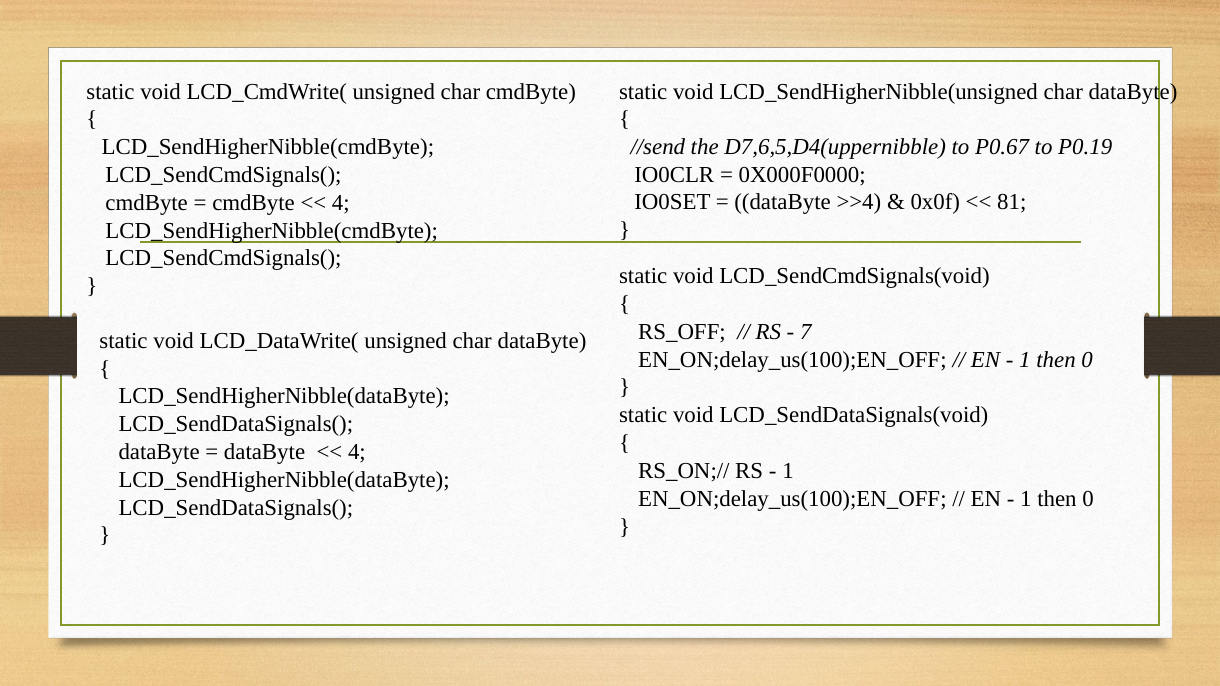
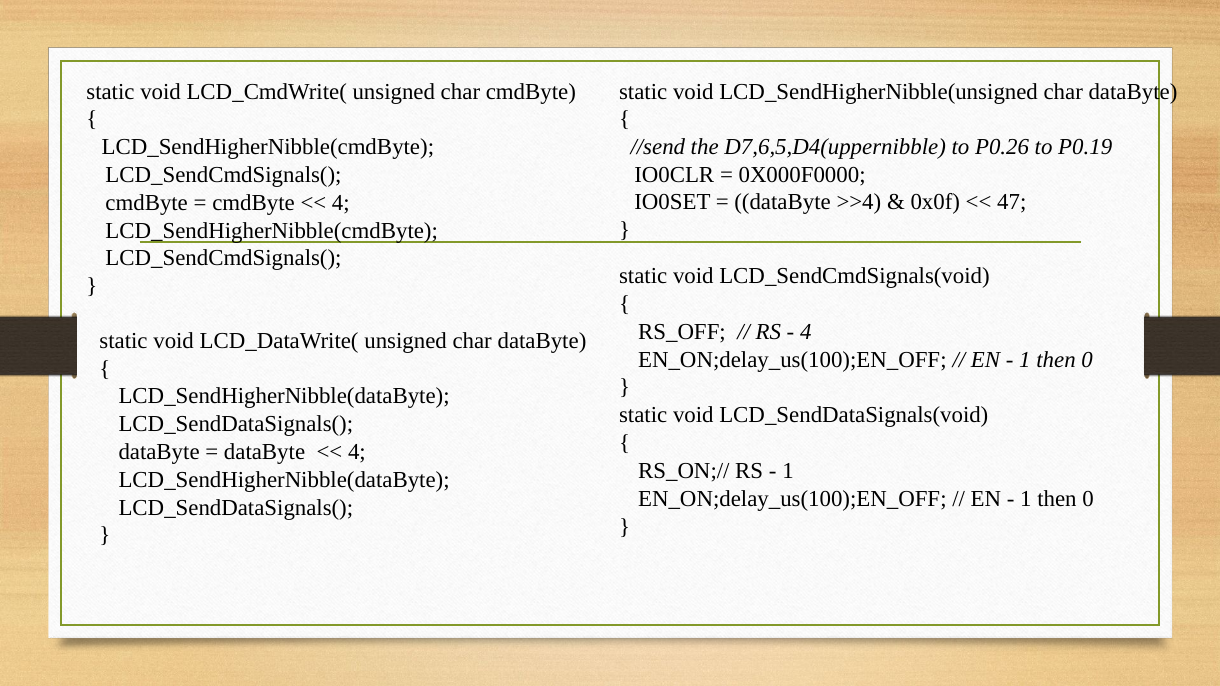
P0.67: P0.67 -> P0.26 (1002, 147)
81: 81 -> 47 (1012, 202)
7: 7 -> 4 (806, 332)
